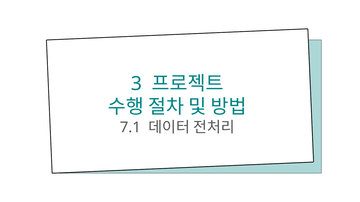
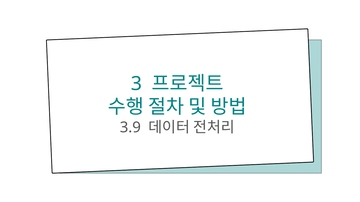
7.1: 7.1 -> 3.9 (130, 128)
